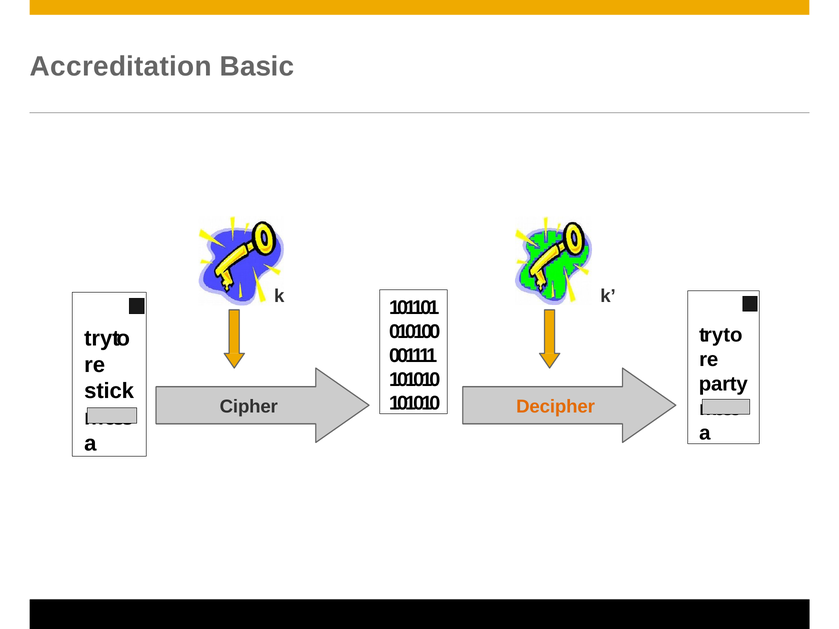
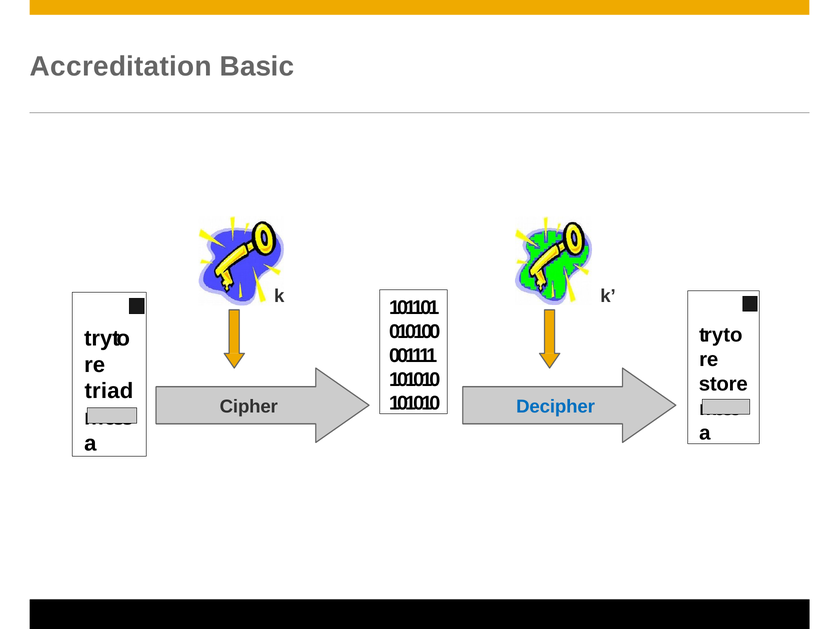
party: party -> store (723, 384)
stick: stick -> triad (109, 391)
Decipher colour: orange -> blue (556, 407)
